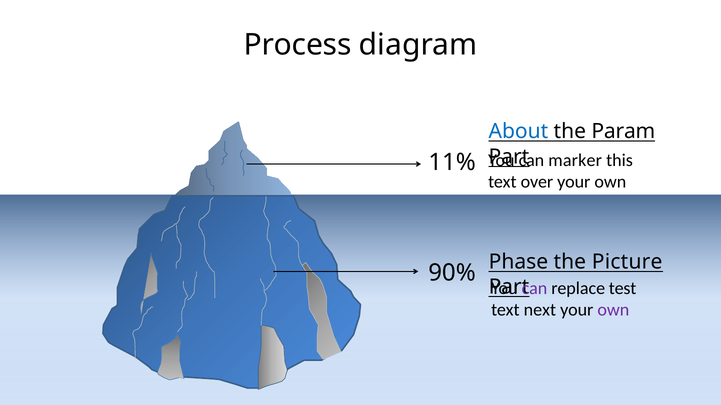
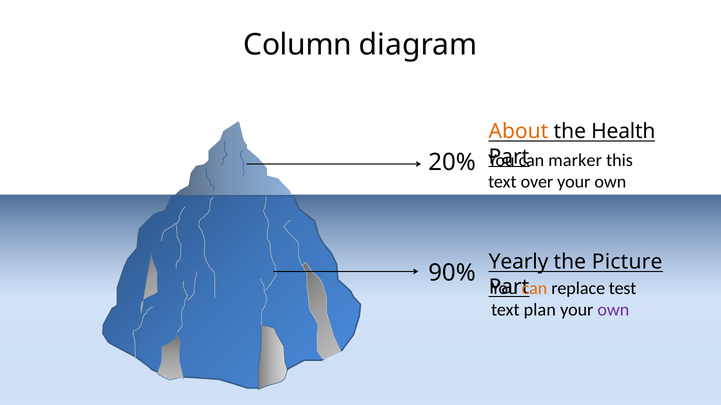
Process: Process -> Column (298, 45)
About colour: blue -> orange (518, 132)
Param: Param -> Health (623, 132)
11%: 11% -> 20% (452, 162)
Phase: Phase -> Yearly (518, 262)
can colour: purple -> orange (534, 289)
next: next -> plan (540, 310)
